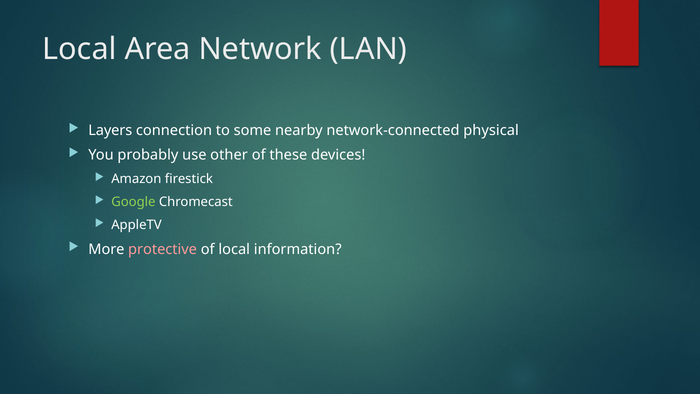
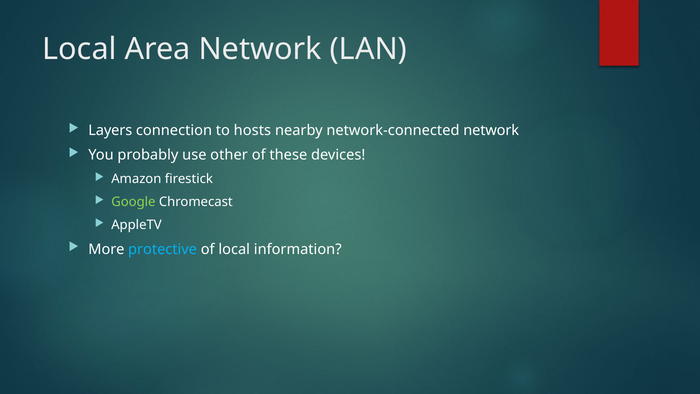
some: some -> hosts (252, 130)
network-connected physical: physical -> network (491, 130)
protective colour: pink -> light blue (163, 249)
